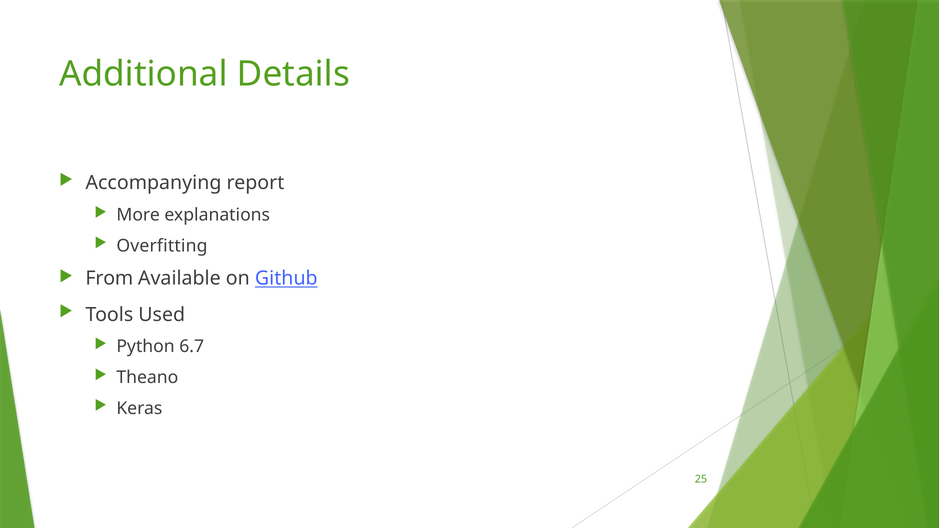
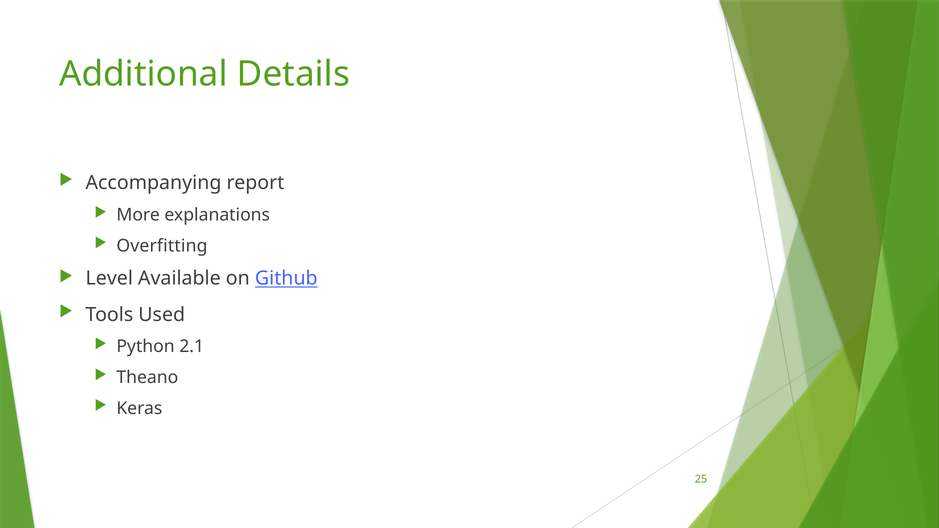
From: From -> Level (109, 278)
6.7: 6.7 -> 2.1 (192, 347)
